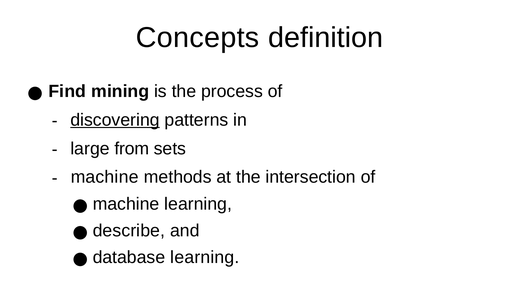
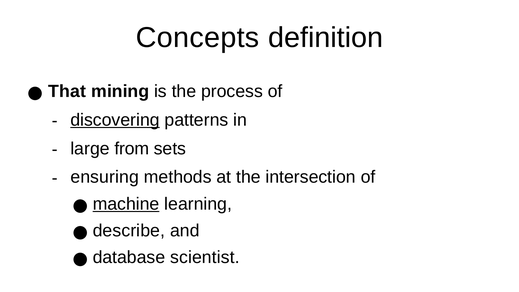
Find: Find -> That (67, 91)
machine: machine -> ensuring (105, 177)
machine underline: none -> present (126, 204)
database learning: learning -> scientist (205, 257)
